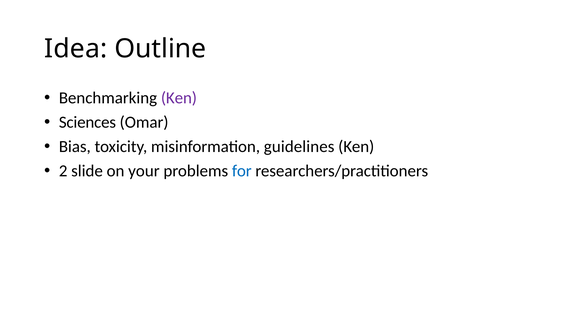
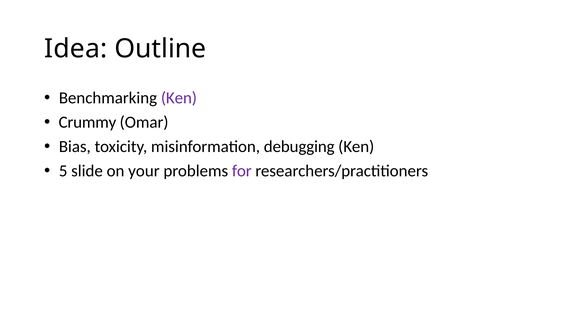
Sciences: Sciences -> Crummy (87, 122)
guidelines: guidelines -> debugging (299, 147)
2: 2 -> 5 (63, 171)
for colour: blue -> purple (242, 171)
